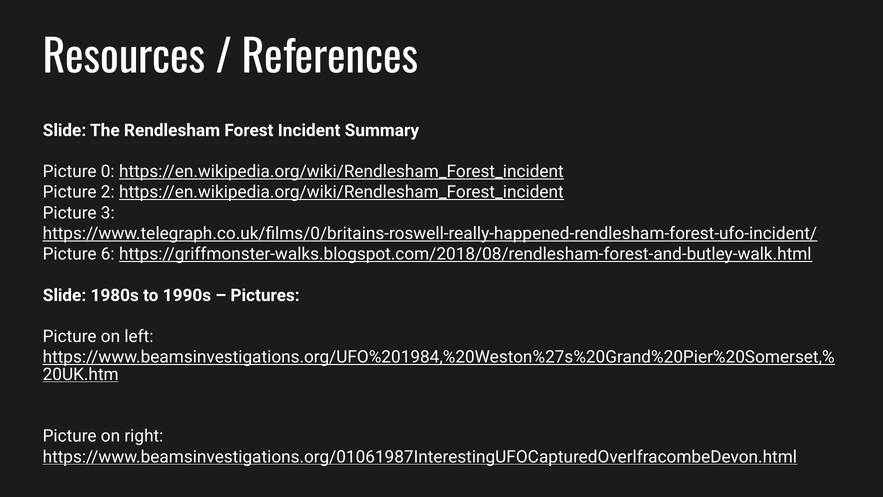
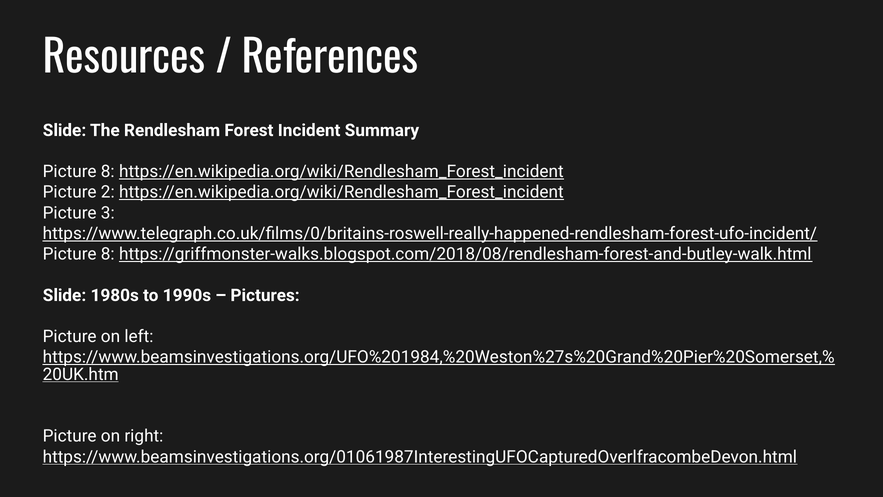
0: 0 -> 8 (108, 171)
6: 6 -> 8 (108, 254)
